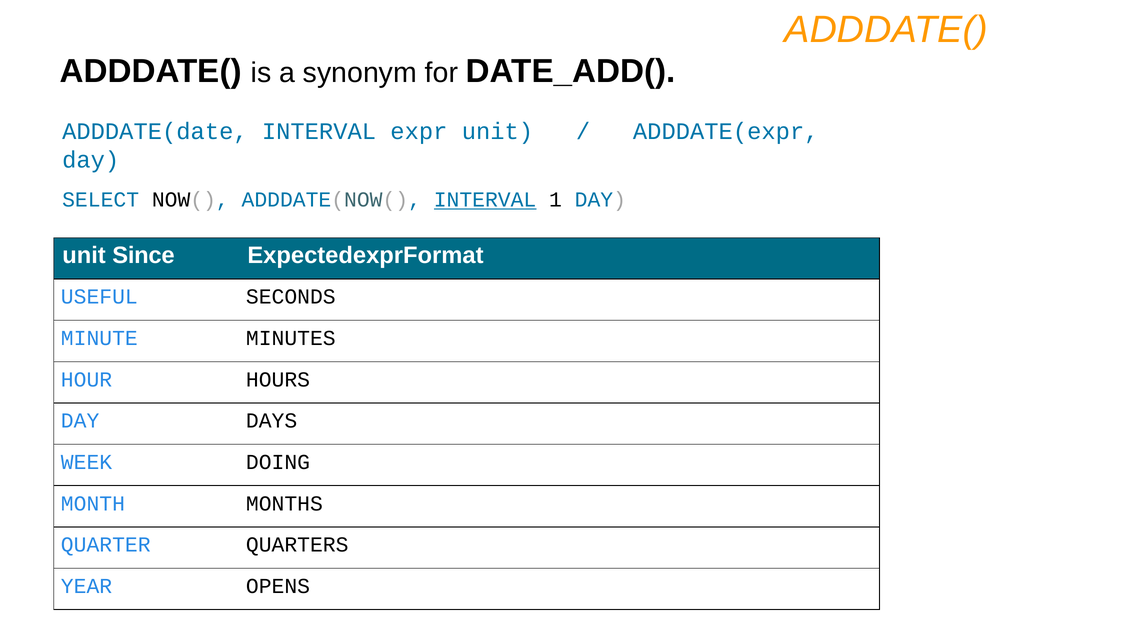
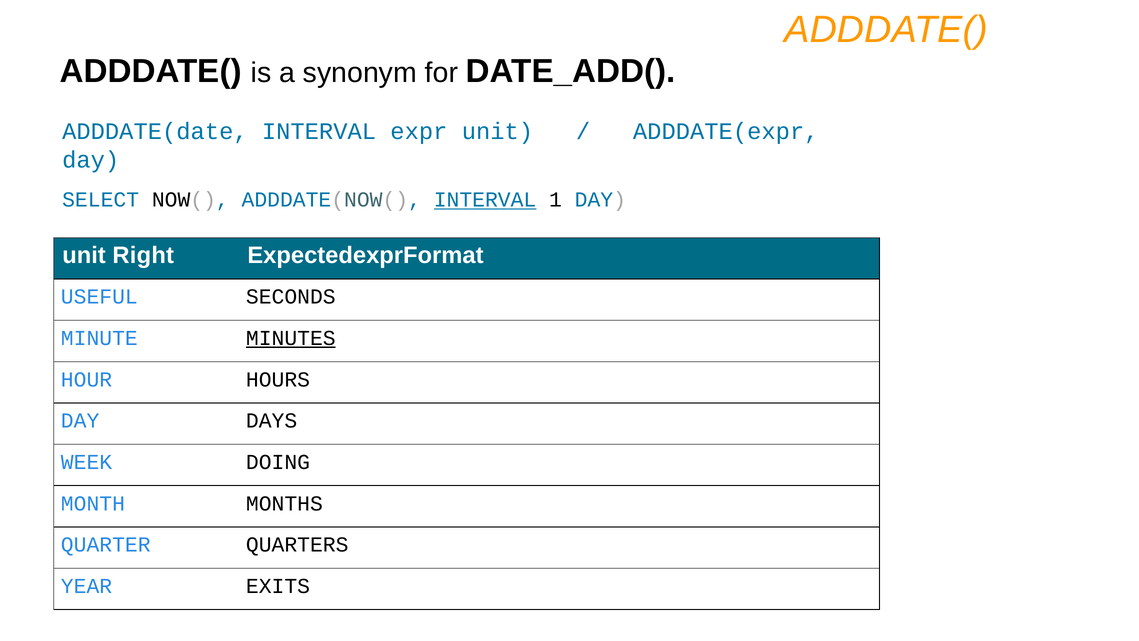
Since: Since -> Right (143, 255)
MINUTES underline: none -> present (291, 338)
OPENS: OPENS -> EXITS (278, 586)
